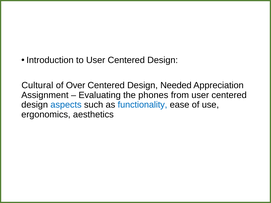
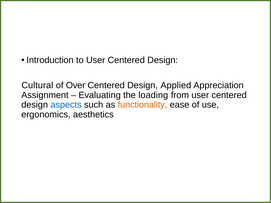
Needed: Needed -> Applied (176, 85)
phones: phones -> loading (153, 95)
functionality colour: blue -> orange (142, 105)
